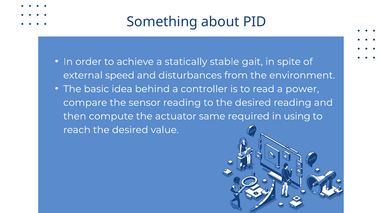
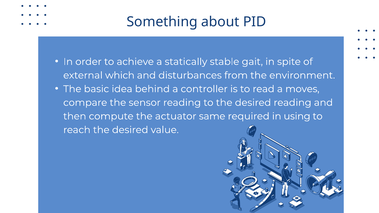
speed: speed -> which (120, 75)
power: power -> moves (302, 89)
